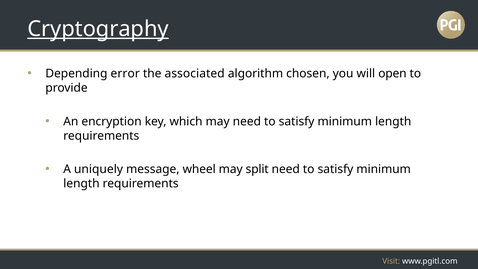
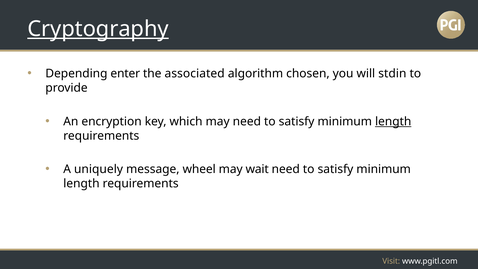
error: error -> enter (125, 74)
open: open -> stdin (392, 74)
length underline: none -> present (393, 121)
split: split -> wait (257, 169)
